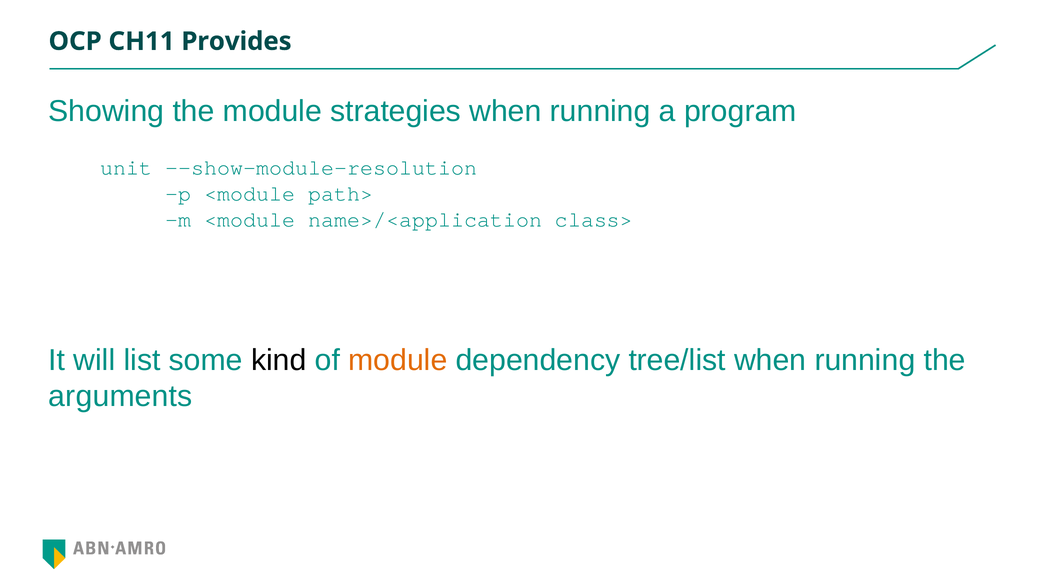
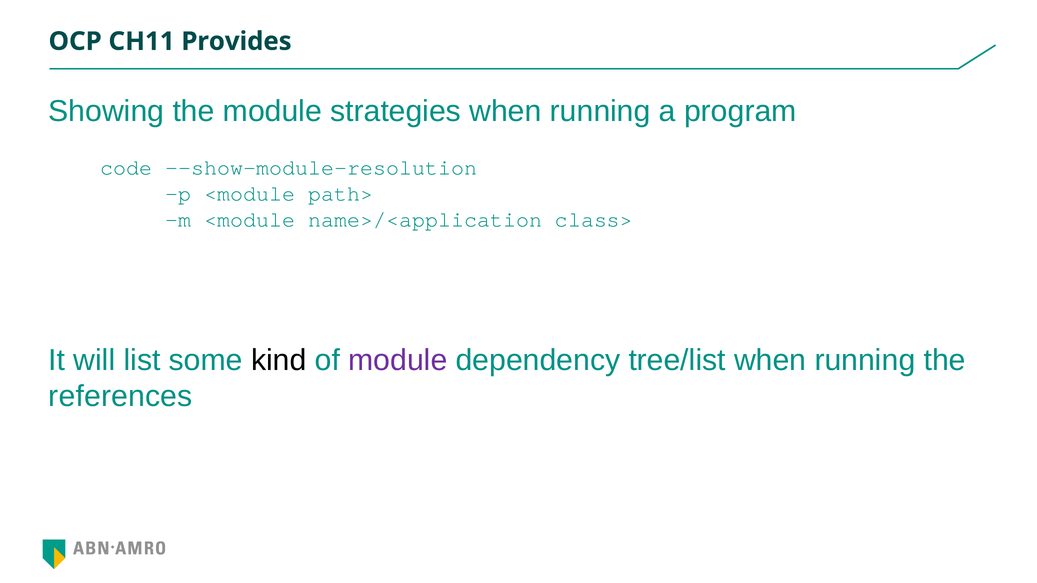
unit: unit -> code (126, 168)
module colour: orange -> purple (398, 360)
arguments: arguments -> references (120, 397)
